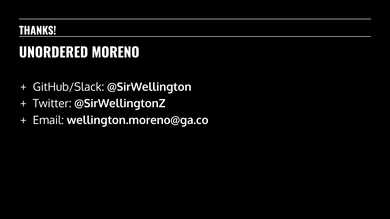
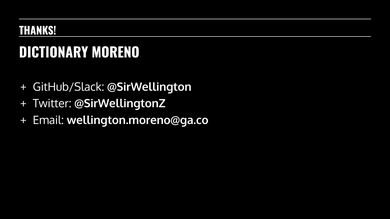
UNORDERED: UNORDERED -> DICTIONARY (54, 53)
